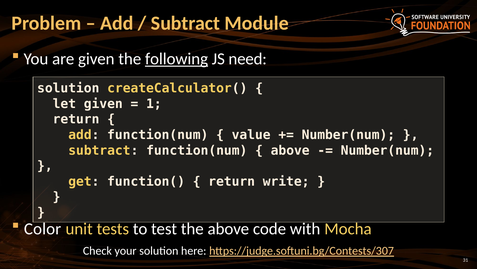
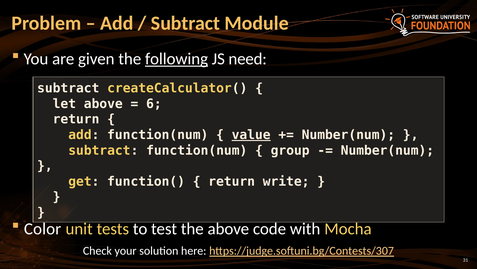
solution: solution -> subtract (68, 88)
let given: given -> above (103, 104)
1: 1 -> 6 (154, 104)
value underline: none -> present (251, 135)
above: above -> group (290, 150)
